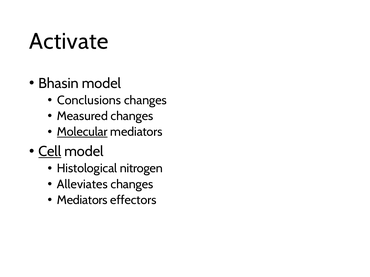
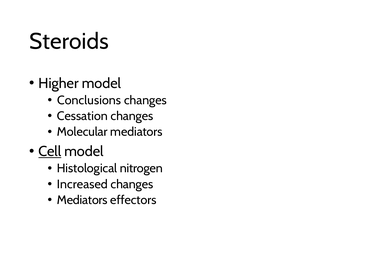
Activate: Activate -> Steroids (69, 41)
Bhasin: Bhasin -> Higher (58, 83)
Measured: Measured -> Cessation (82, 116)
Molecular underline: present -> none (82, 132)
Alleviates: Alleviates -> Increased (82, 185)
